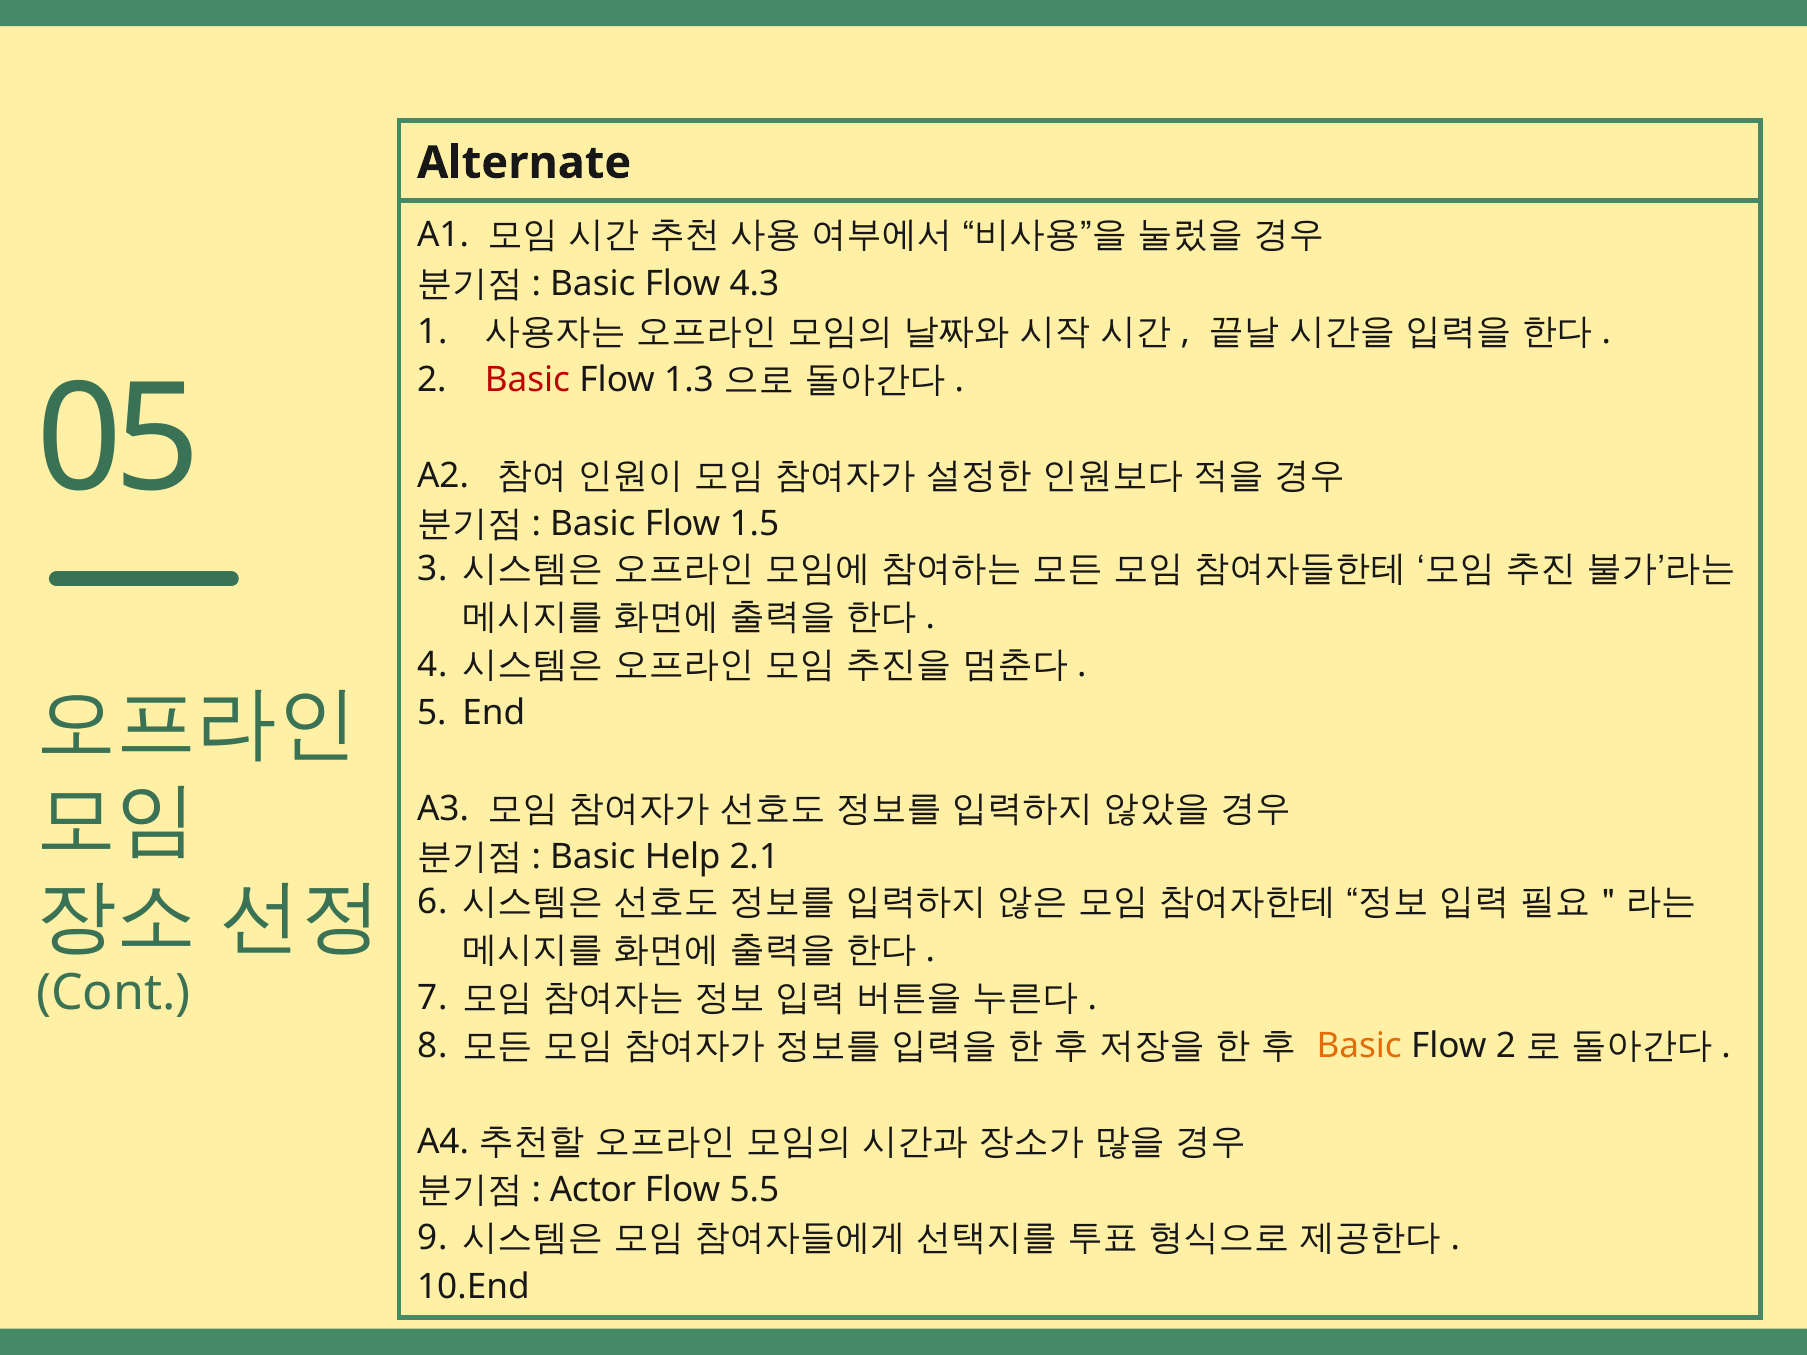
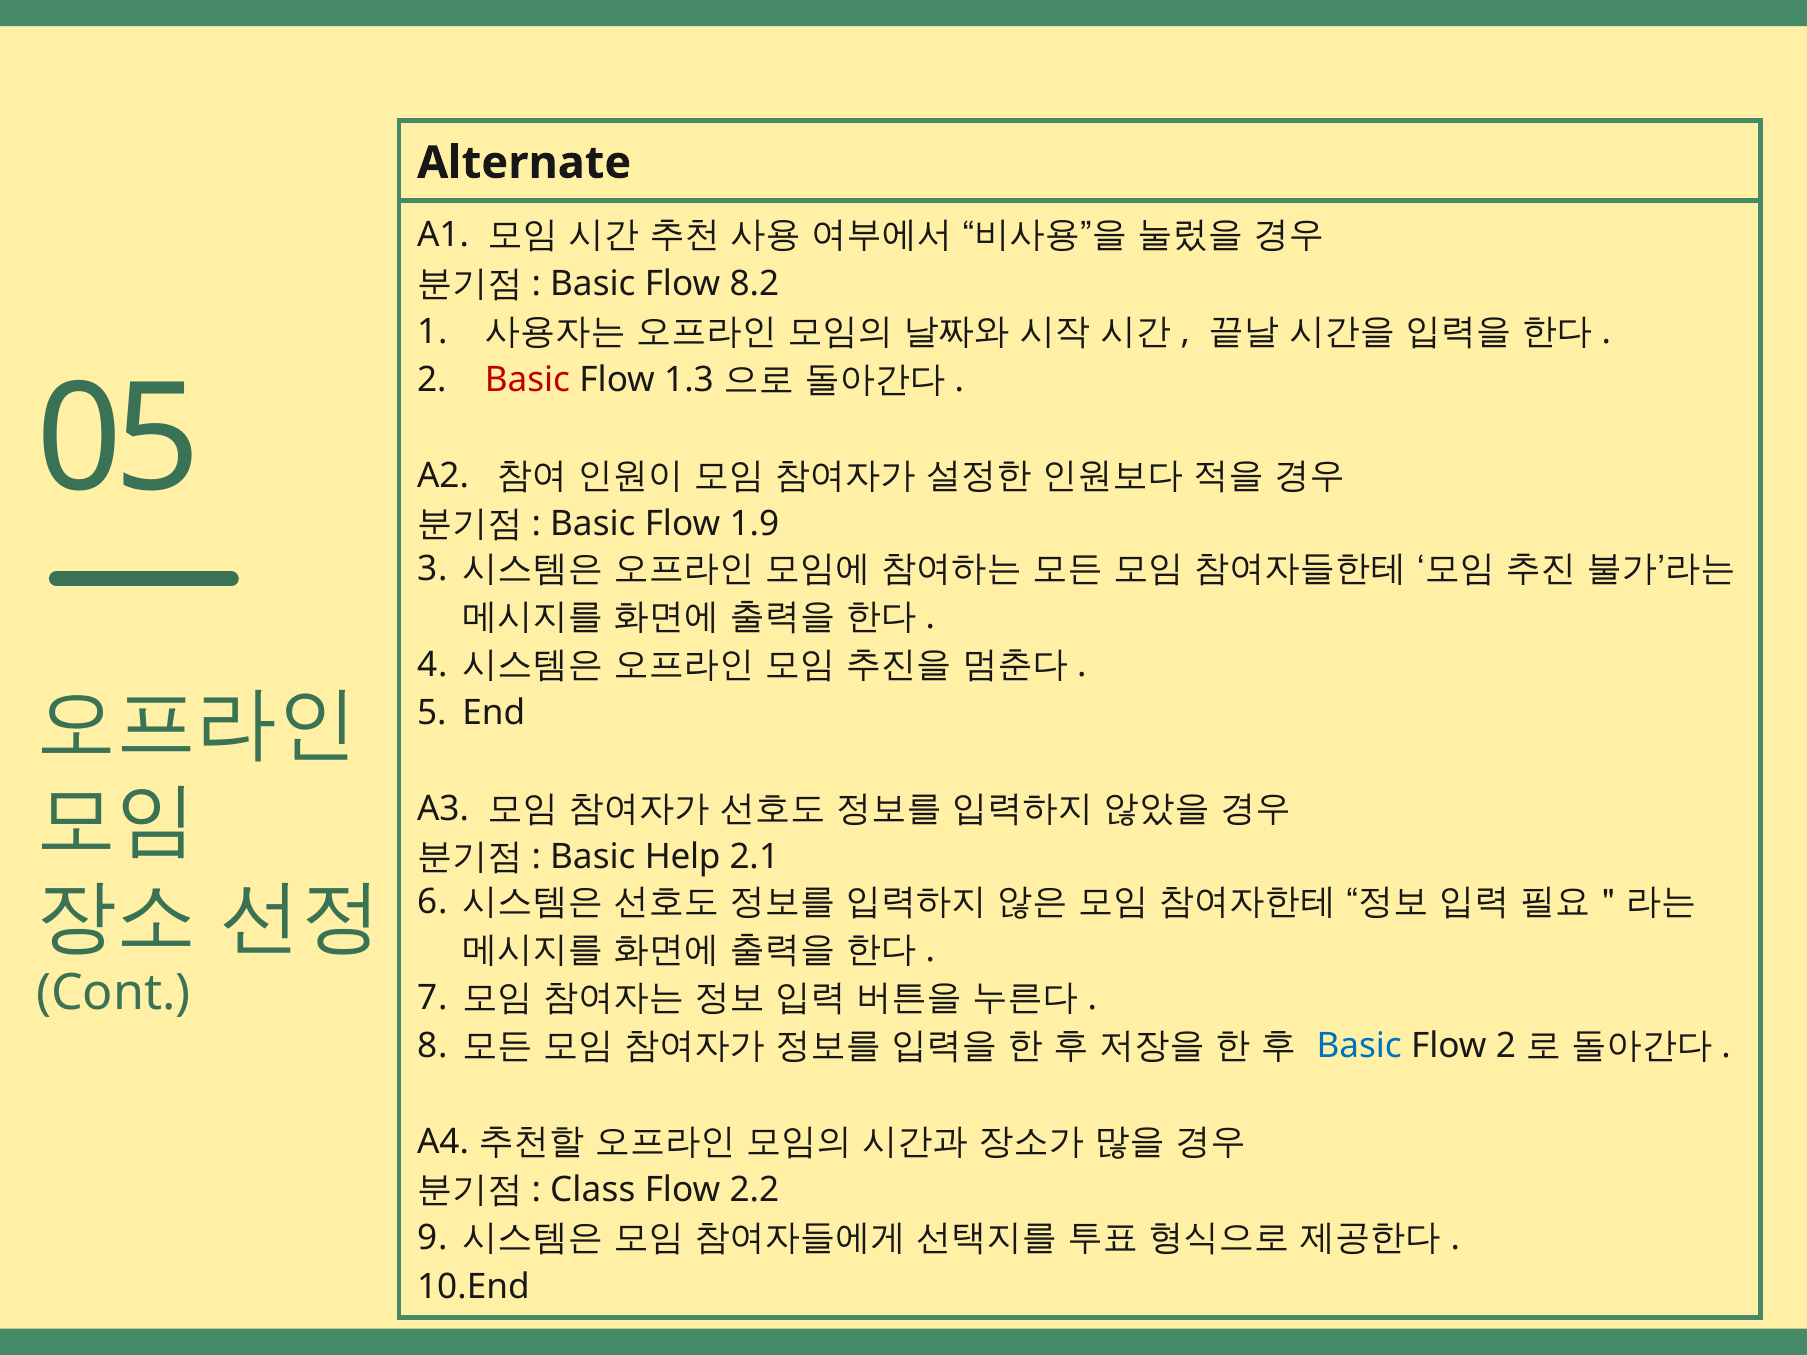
4.3: 4.3 -> 8.2 (754, 283)
1.5: 1.5 -> 1.9 (754, 524)
Basic colour: orange -> blue (1359, 1046)
Actor: Actor -> Class (593, 1190)
5.5: 5.5 -> 2.2 (754, 1190)
